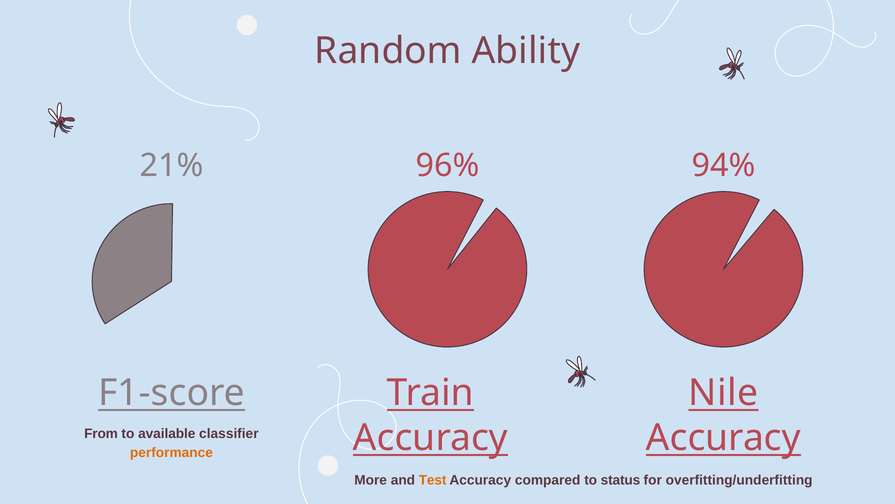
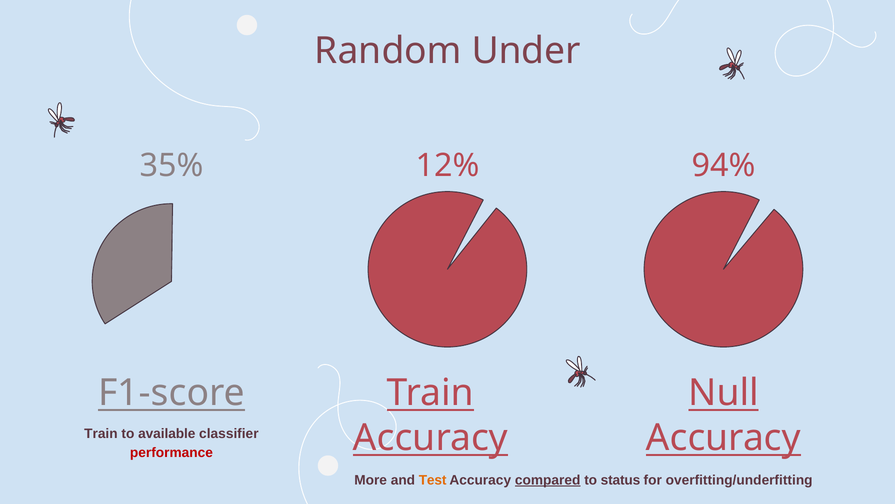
Ability: Ability -> Under (526, 51)
21%: 21% -> 35% (171, 165)
96%: 96% -> 12% (447, 165)
Nile: Nile -> Null (723, 393)
From: From -> Train (101, 433)
performance colour: orange -> red (171, 452)
compared underline: none -> present (548, 480)
